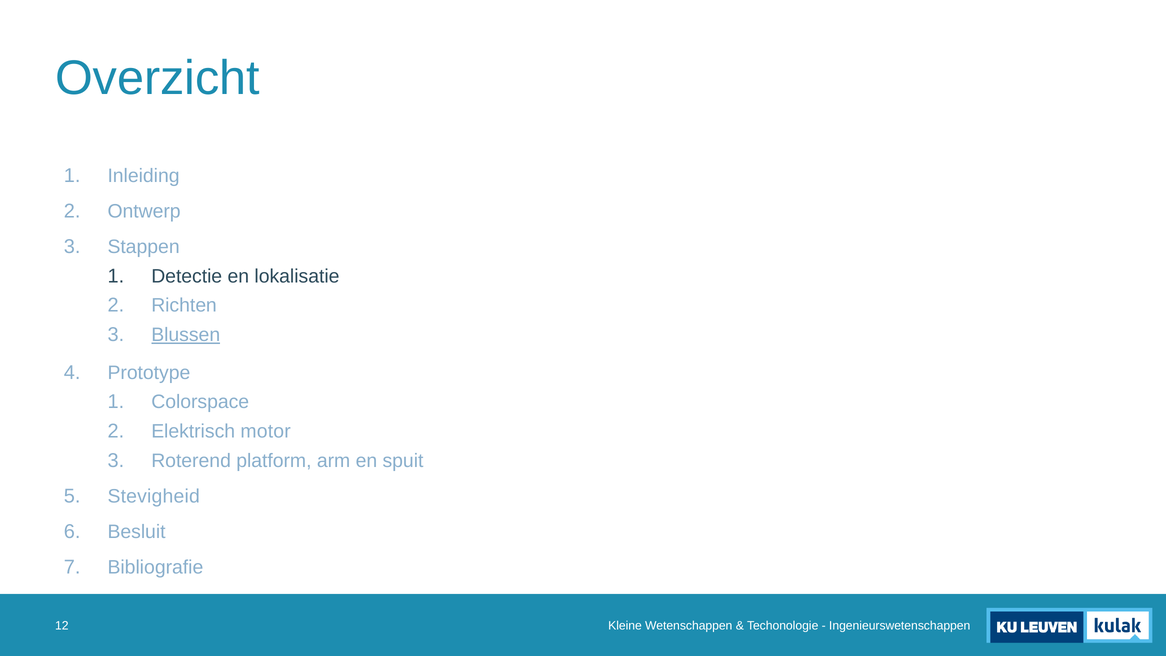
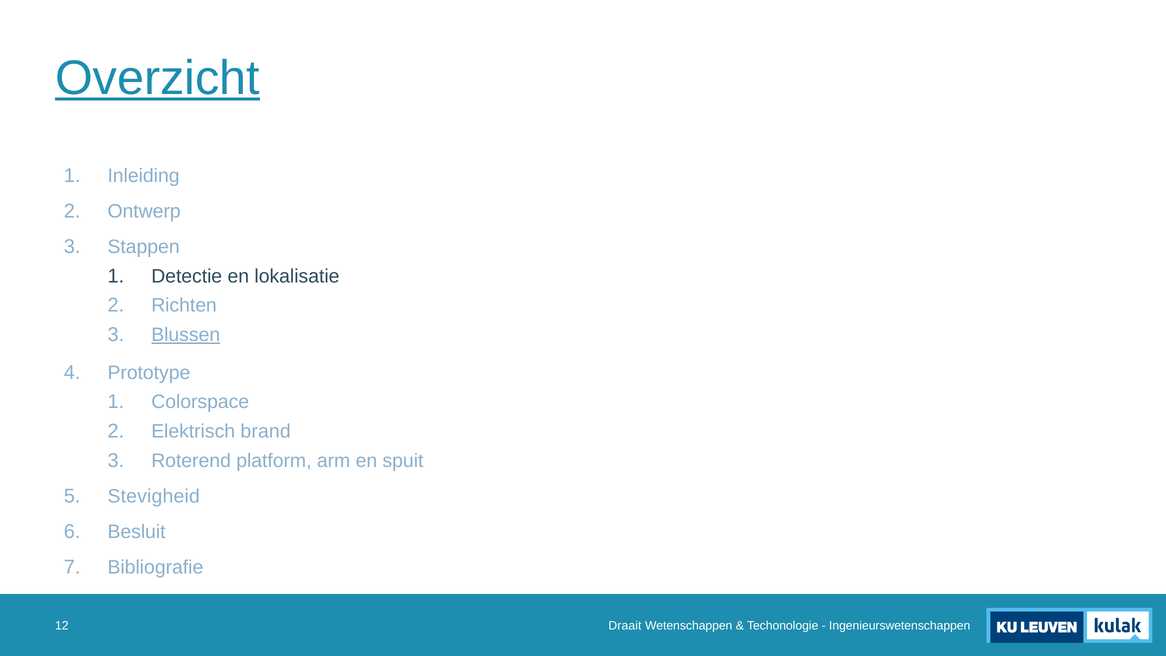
Overzicht underline: none -> present (157, 78)
motor: motor -> brand (266, 431)
Kleine: Kleine -> Draait (625, 626)
